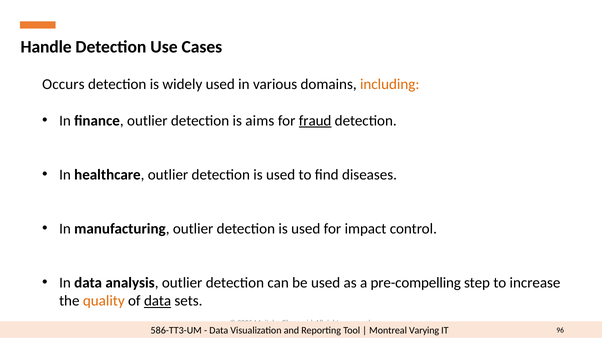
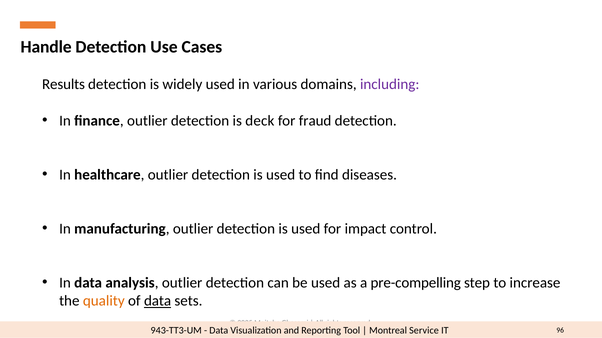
Occurs: Occurs -> Results (64, 85)
including colour: orange -> purple (390, 85)
aims: aims -> deck (260, 121)
fraud underline: present -> none (315, 121)
586-TT3-UM: 586-TT3-UM -> 943-TT3-UM (176, 331)
Varying: Varying -> Service (424, 331)
